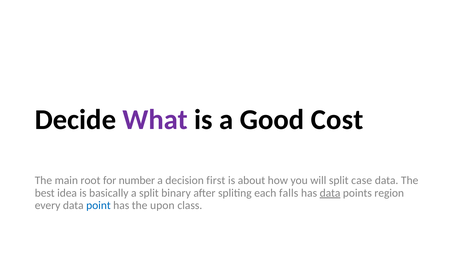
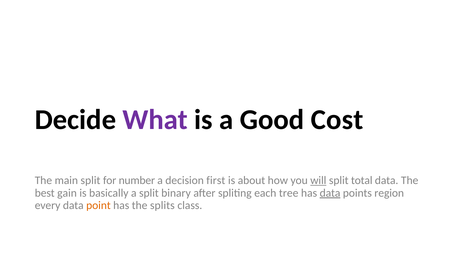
main root: root -> split (90, 181)
will underline: none -> present (318, 181)
case: case -> total (362, 181)
idea: idea -> gain (67, 193)
falls: falls -> tree (289, 193)
point colour: blue -> orange (98, 205)
upon: upon -> splits (162, 205)
